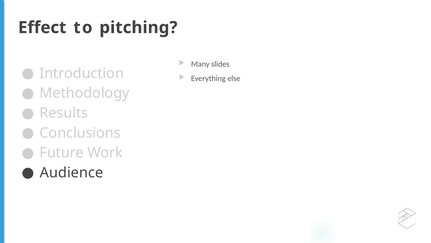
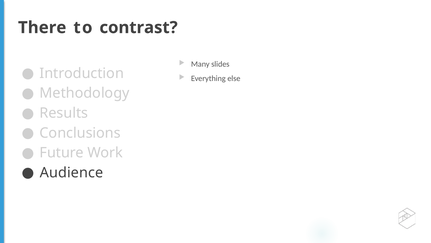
Effect: Effect -> There (42, 28)
pitching: pitching -> contrast (139, 28)
